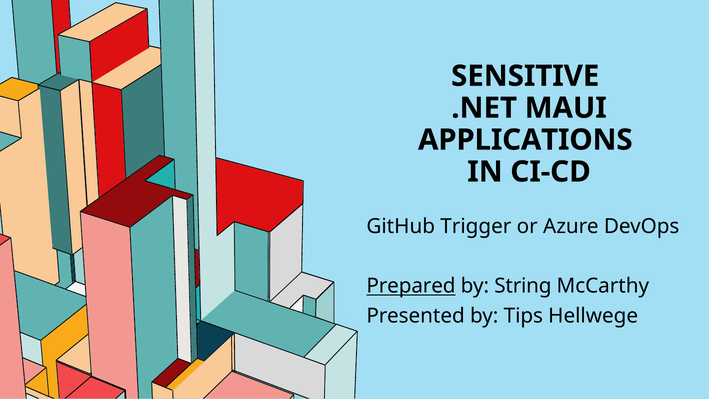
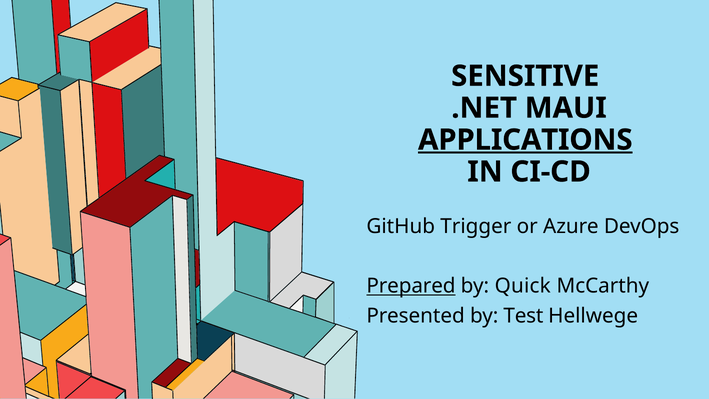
APPLICATIONS underline: none -> present (525, 140)
String: String -> Quick (523, 286)
Tips: Tips -> Test (523, 316)
